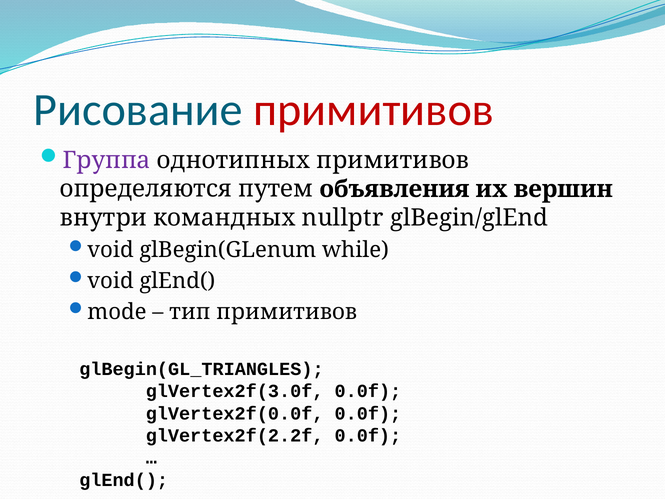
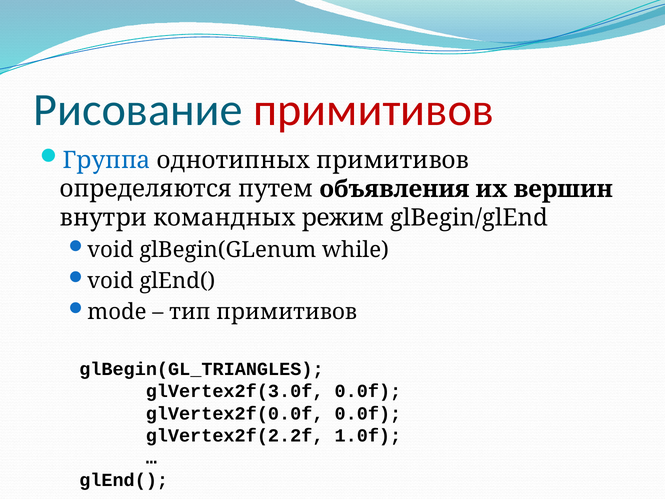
Группа colour: purple -> blue (107, 160)
nullptr: nullptr -> режим (343, 218)
glVertex2f(2.2f 0.0f: 0.0f -> 1.0f (368, 435)
